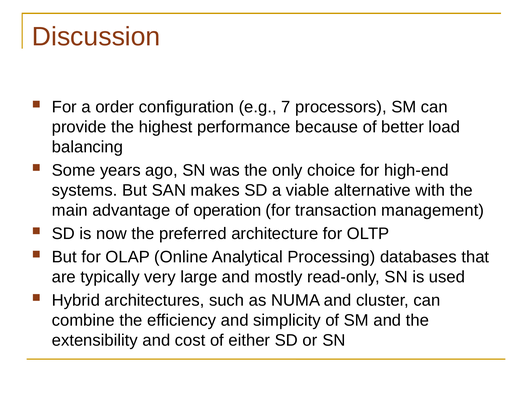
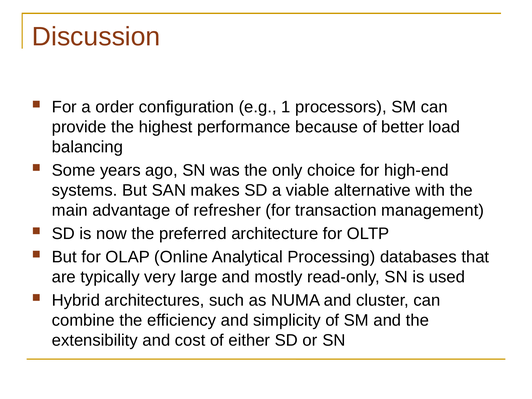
7: 7 -> 1 (286, 107)
operation: operation -> refresher (227, 210)
